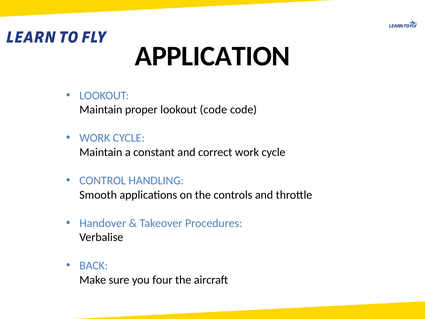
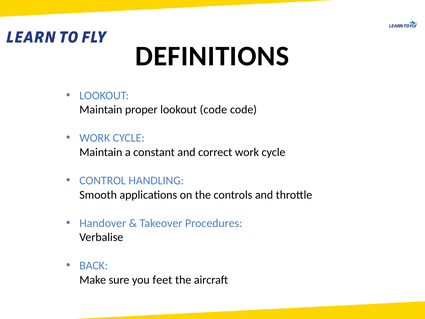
APPLICATION: APPLICATION -> DEFINITIONS (212, 56)
four: four -> feet (162, 280)
